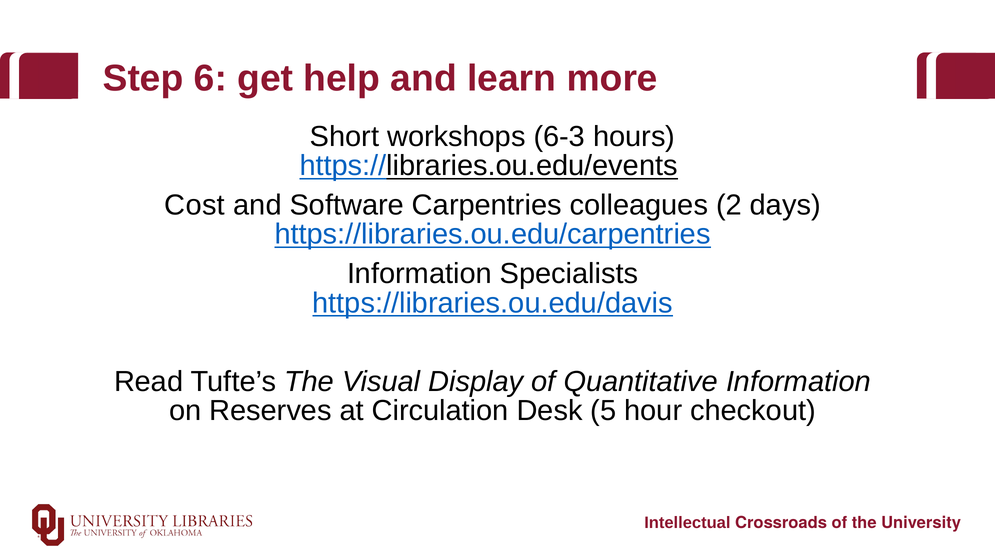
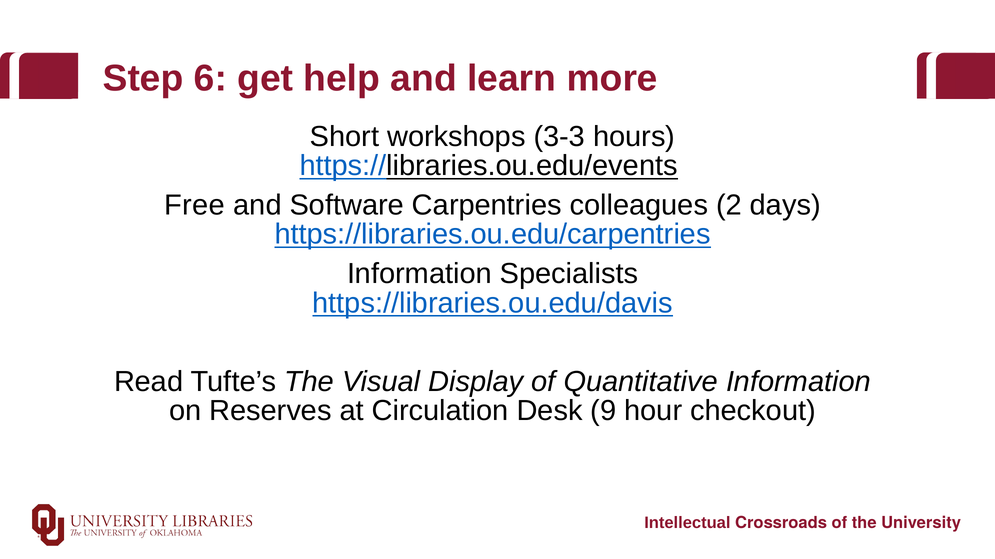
6-3: 6-3 -> 3-3 (559, 137)
Cost: Cost -> Free (195, 206)
5: 5 -> 9 (603, 411)
